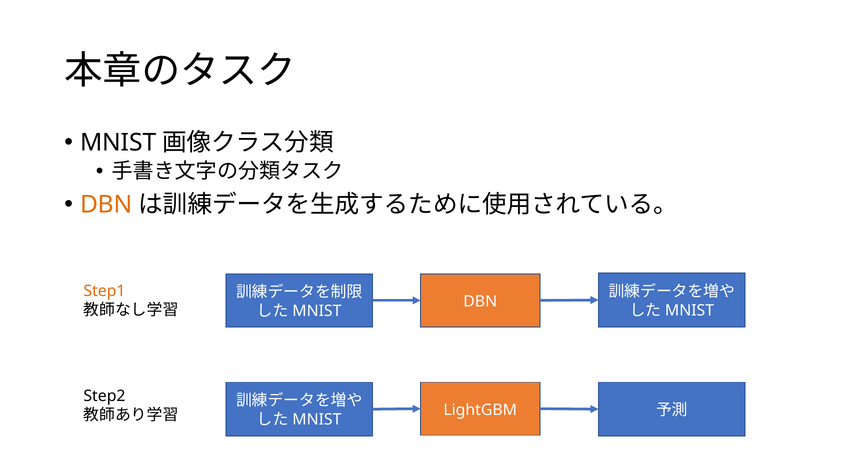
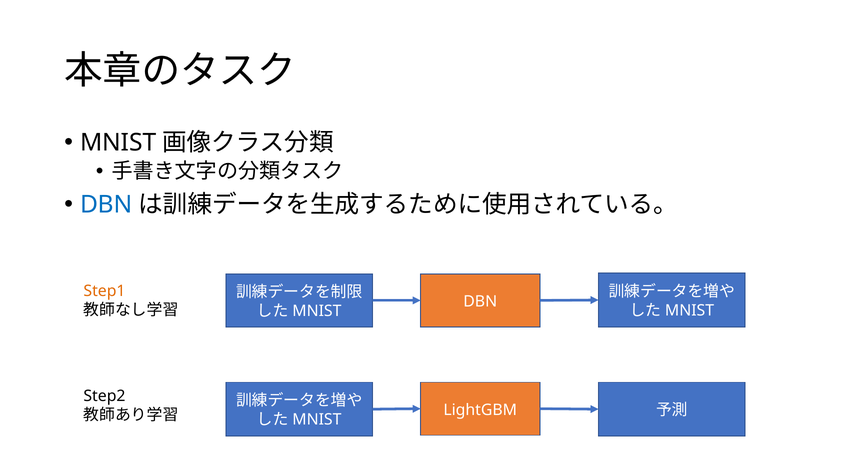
DBN colour: orange -> blue (106, 205)
